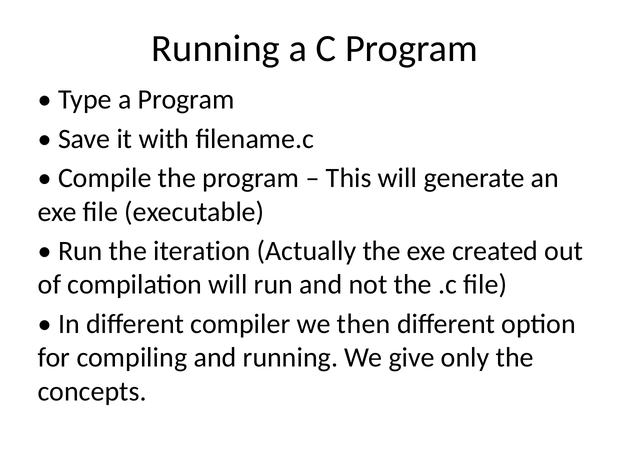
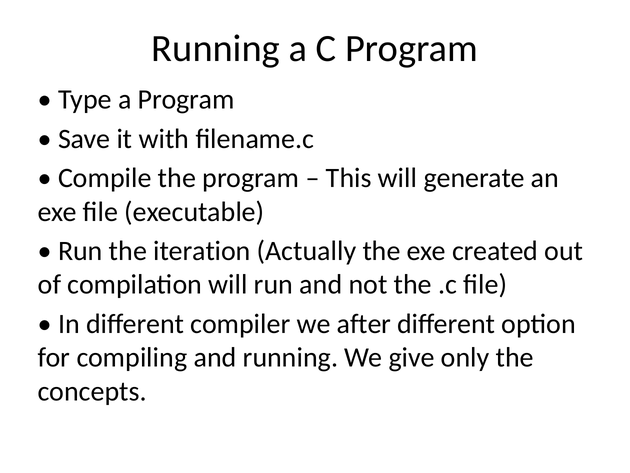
then: then -> after (364, 324)
